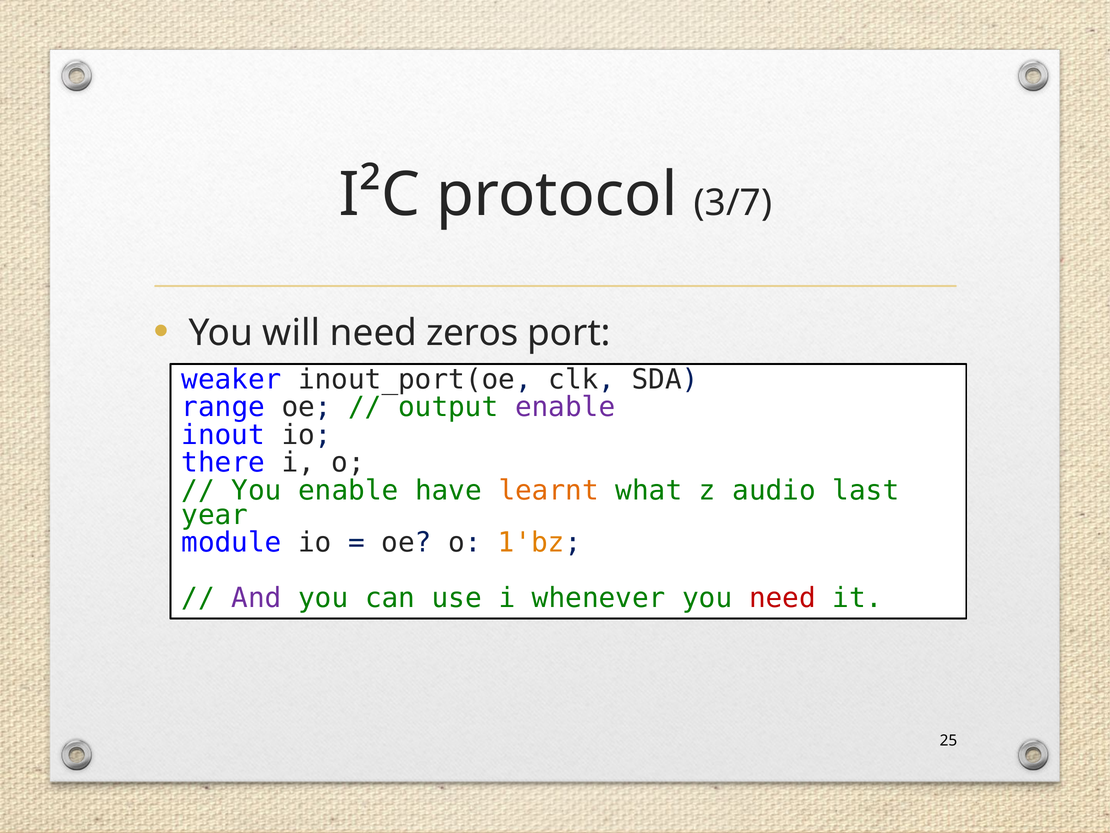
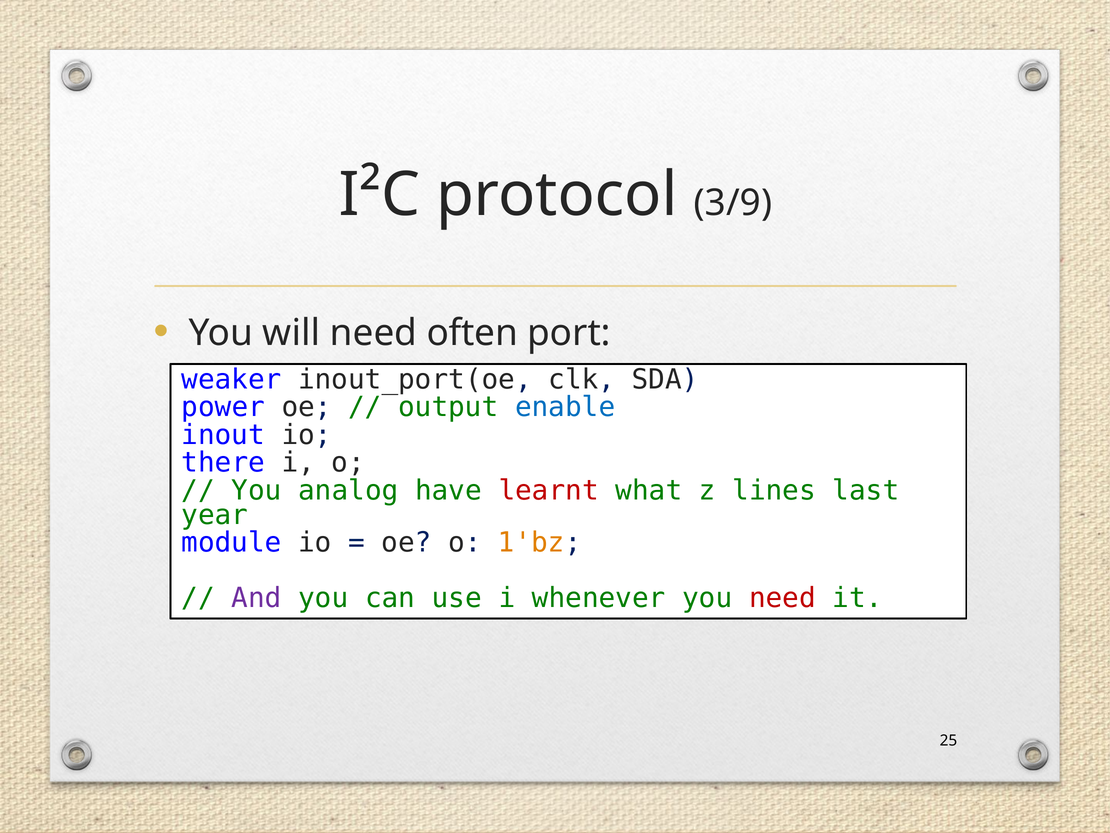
3/7: 3/7 -> 3/9 (733, 203)
zeros: zeros -> often (472, 333)
range: range -> power (223, 407)
enable colour: purple -> blue (565, 407)
You enable: enable -> analog (348, 490)
learnt colour: orange -> red (549, 490)
audio: audio -> lines (774, 490)
